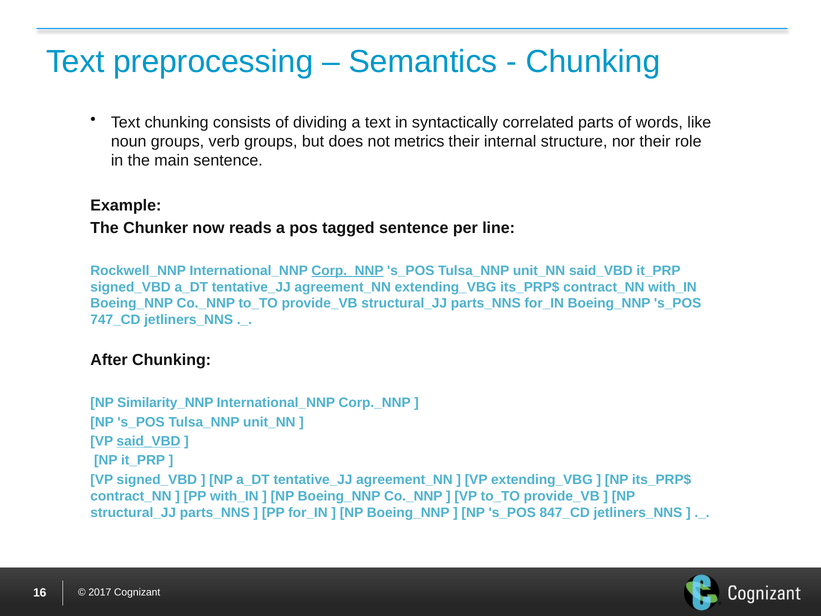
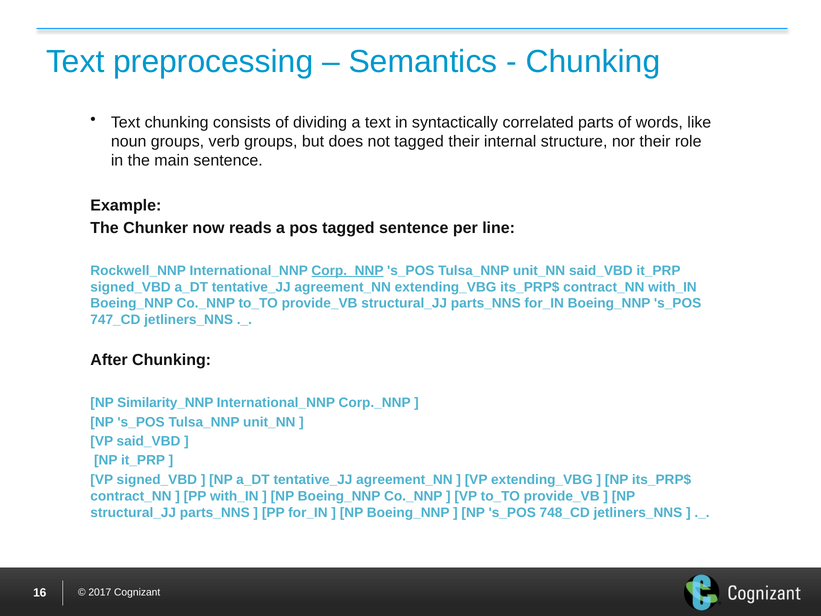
not metrics: metrics -> tagged (419, 141)
said_VBD underline: present -> none (149, 441)
847_CD: 847_CD -> 748_CD (565, 512)
